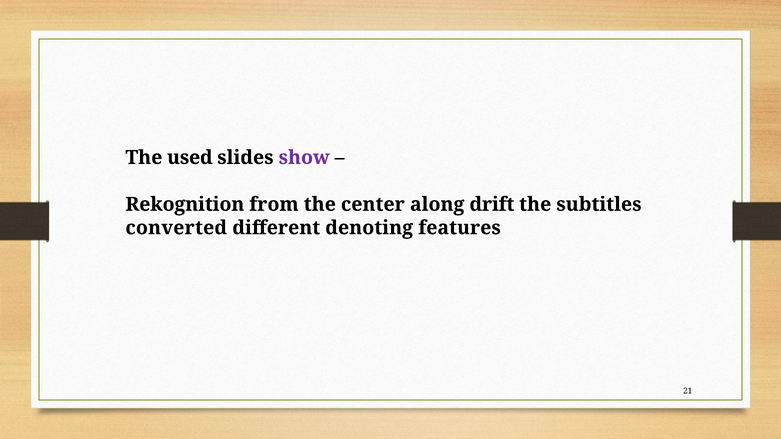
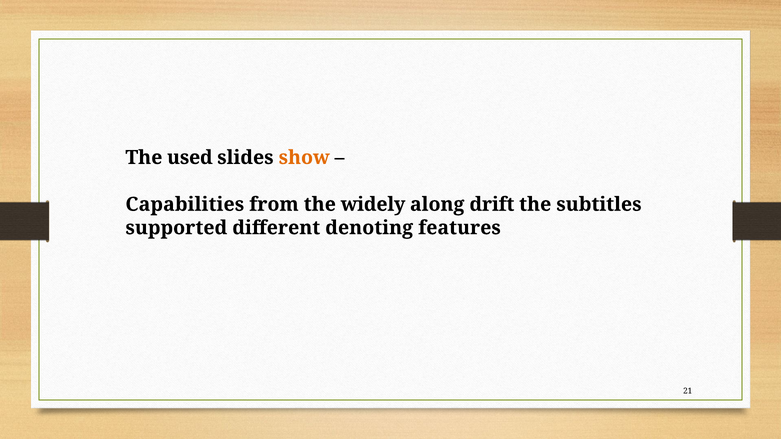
show colour: purple -> orange (304, 158)
Rekognition: Rekognition -> Capabilities (185, 205)
center: center -> widely (373, 205)
converted: converted -> supported (176, 228)
